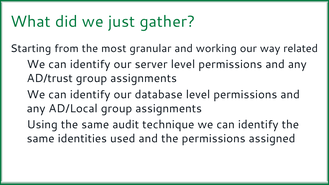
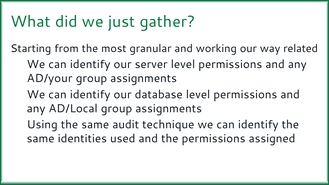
AD/trust: AD/trust -> AD/your (50, 78)
